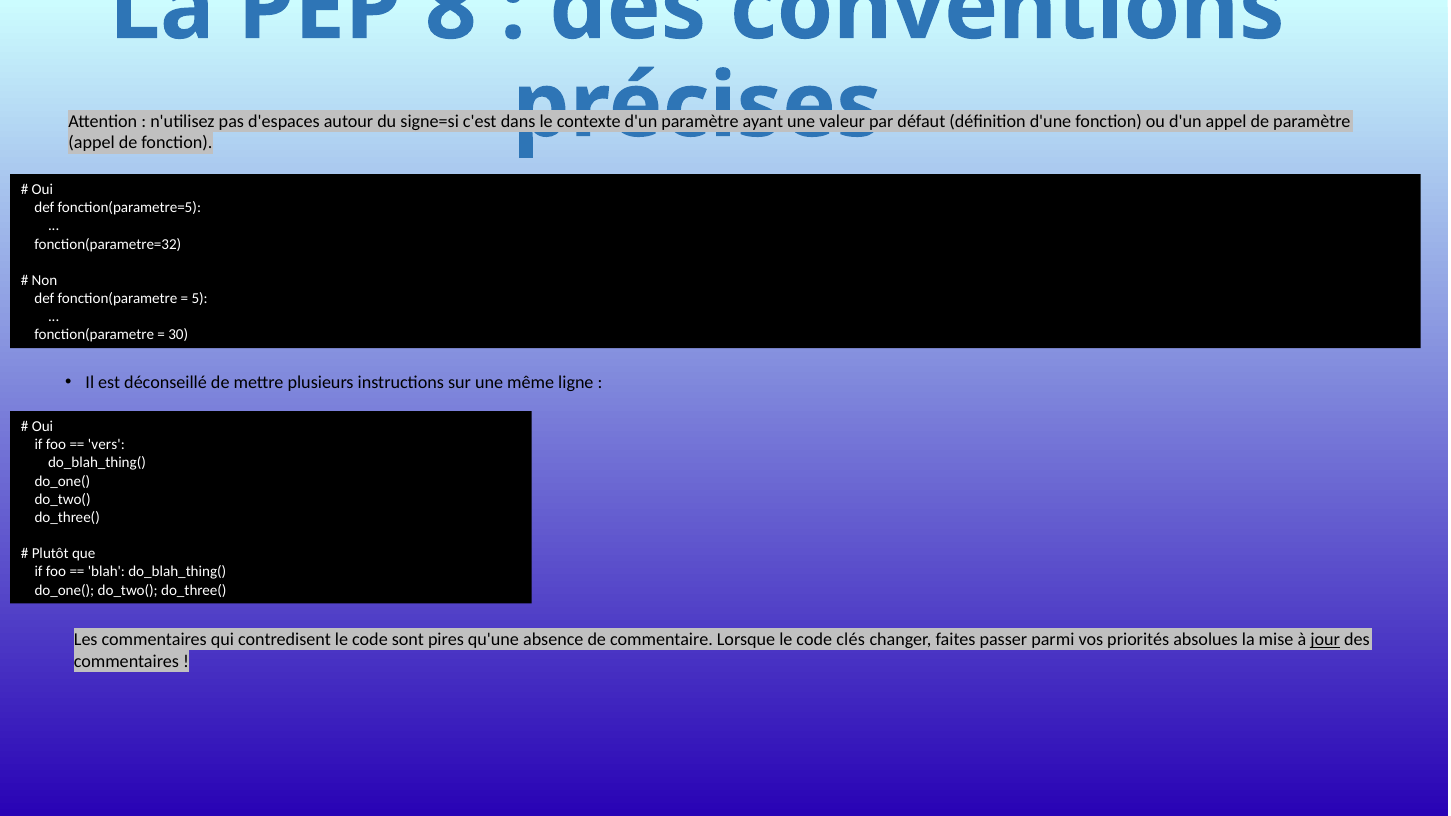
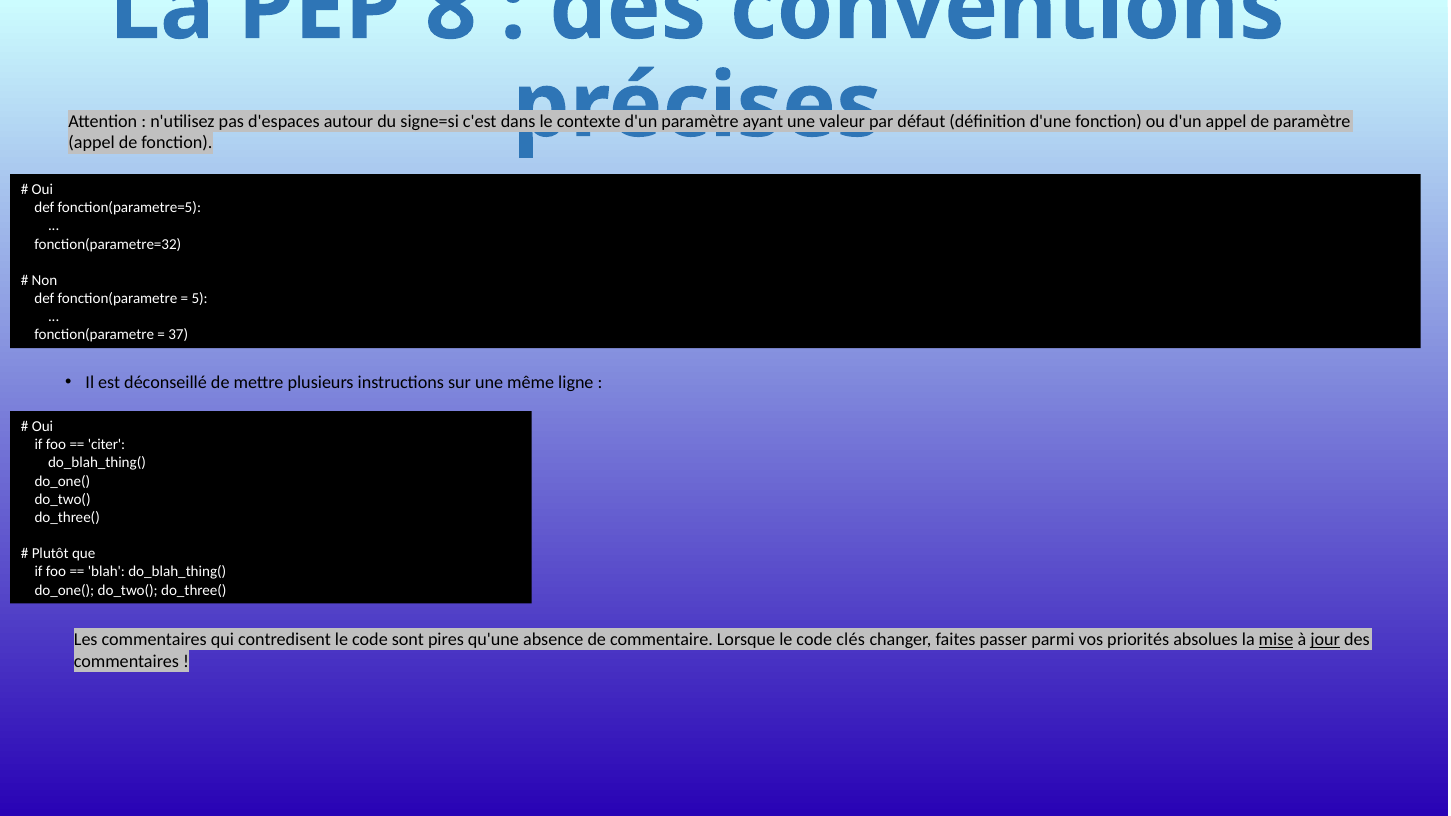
30: 30 -> 37 (178, 335)
vers: vers -> citer (107, 445)
mise underline: none -> present (1276, 640)
